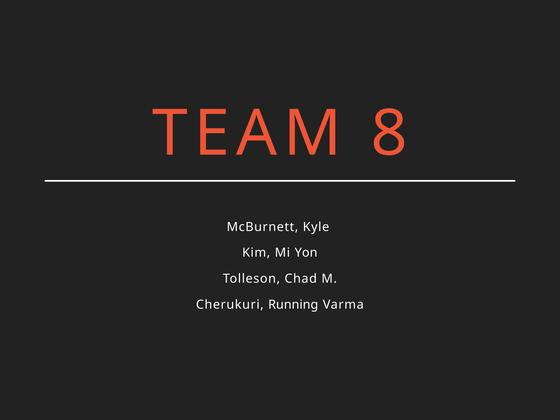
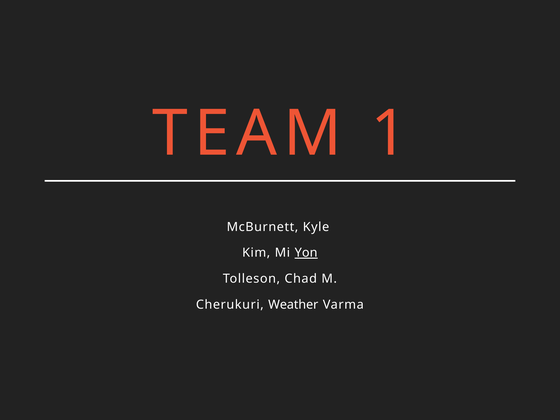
8: 8 -> 1 (389, 134)
Yon underline: none -> present (306, 253)
Running: Running -> Weather (293, 305)
